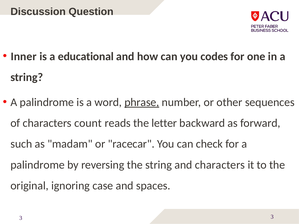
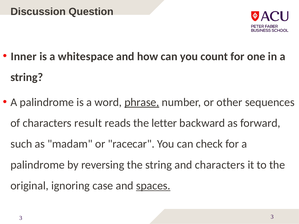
educational: educational -> whitespace (86, 56)
codes: codes -> count (214, 56)
count: count -> result (88, 123)
spaces underline: none -> present (153, 186)
